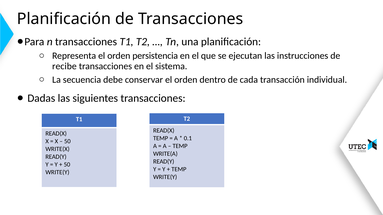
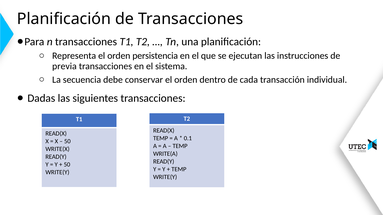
recibe: recibe -> previa (64, 66)
